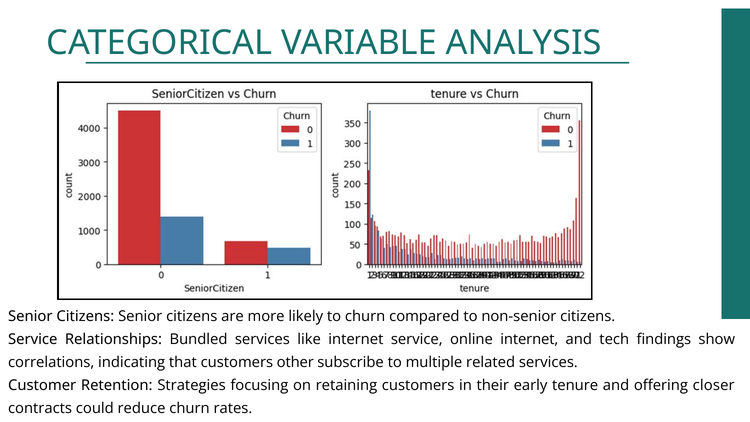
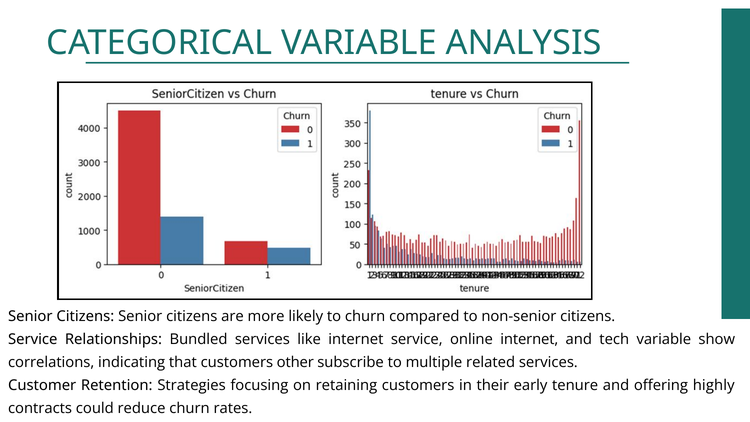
tech findings: findings -> variable (664, 339)
closer: closer -> highly (714, 385)
